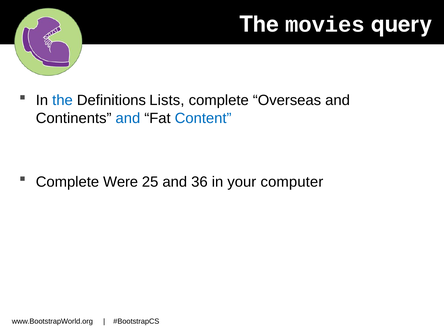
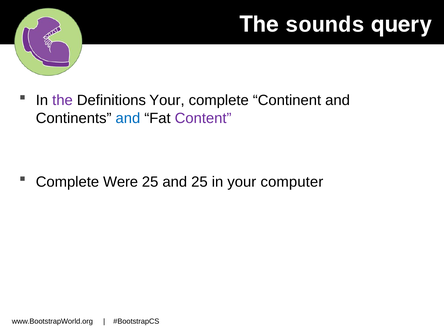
movies: movies -> sounds (325, 24)
the colour: blue -> purple (63, 100)
Definitions Lists: Lists -> Your (167, 100)
Overseas: Overseas -> Continent (287, 100)
Content colour: blue -> purple (203, 118)
and 36: 36 -> 25 (199, 182)
